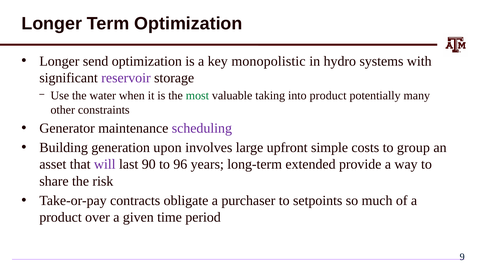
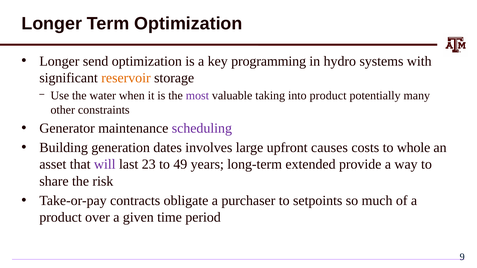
monopolistic: monopolistic -> programming (269, 61)
reservoir colour: purple -> orange (126, 78)
most colour: green -> purple (197, 96)
upon: upon -> dates (168, 148)
simple: simple -> causes (329, 148)
group: group -> whole (414, 148)
90: 90 -> 23 (149, 165)
96: 96 -> 49 (180, 165)
